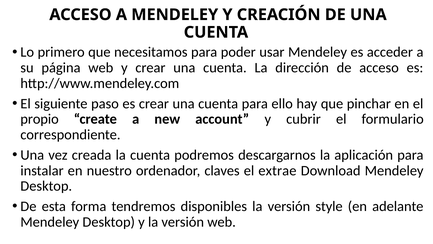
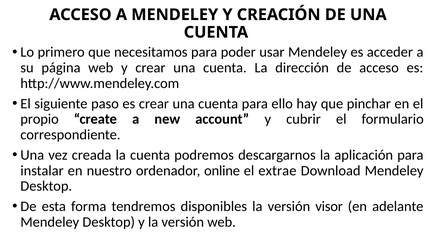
claves: claves -> online (222, 170)
style: style -> visor (329, 206)
